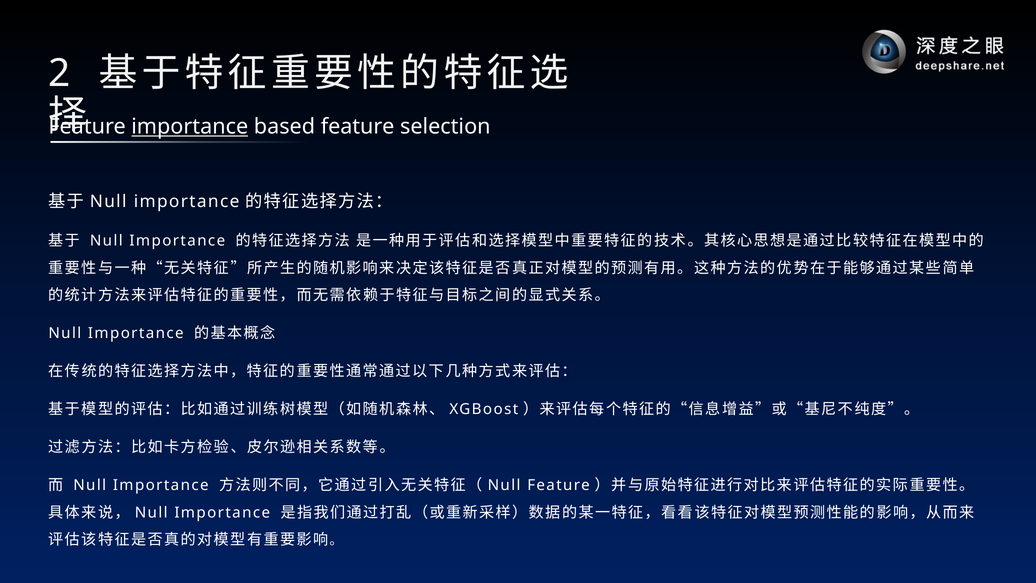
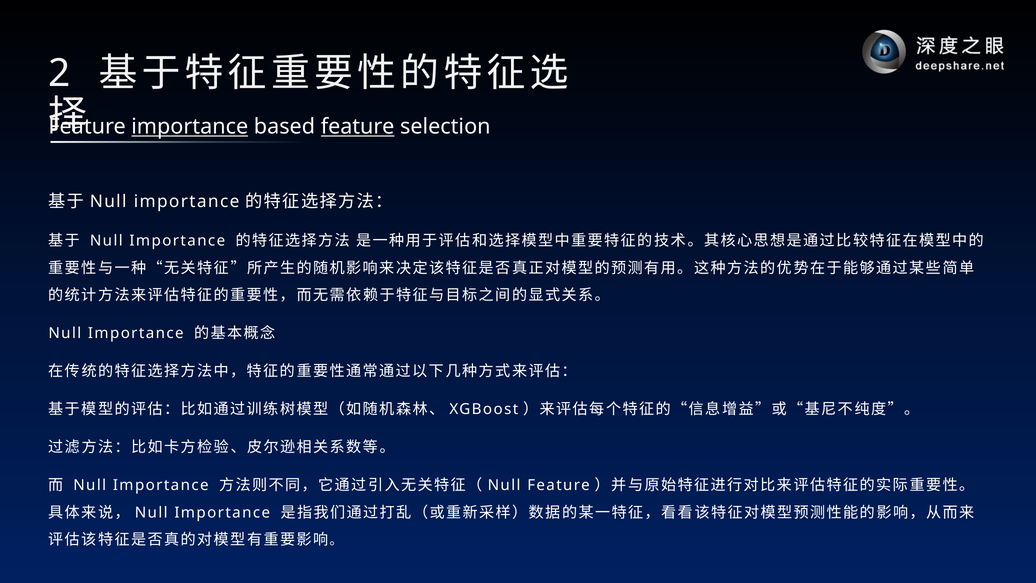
feature underline: none -> present (358, 127)
